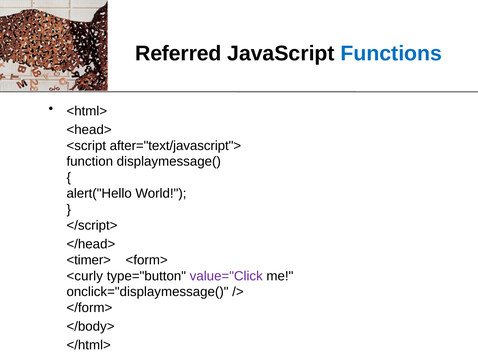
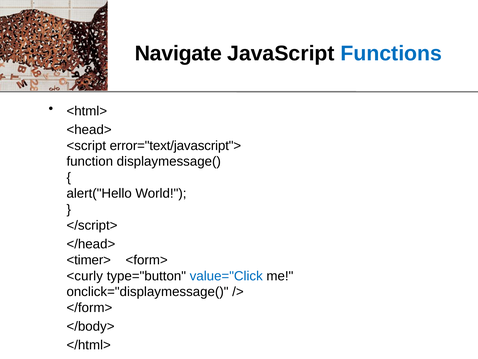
Referred: Referred -> Navigate (178, 53)
after="text/javascript">: after="text/javascript"> -> error="text/javascript"> (175, 145)
value="Click colour: purple -> blue (226, 276)
